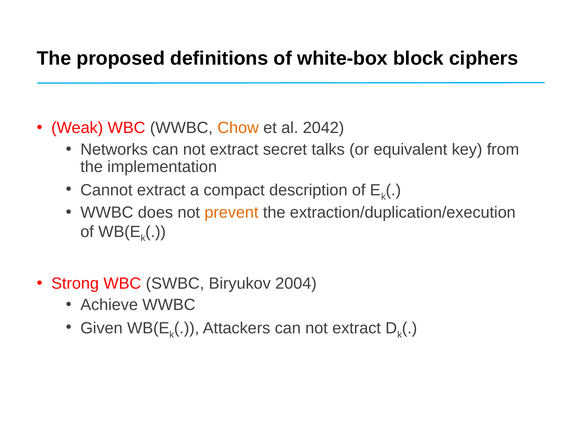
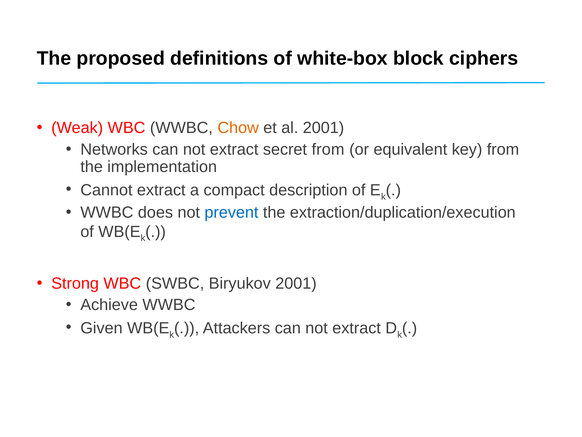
al 2042: 2042 -> 2001 (324, 128)
secret talks: talks -> from (328, 149)
prevent colour: orange -> blue (231, 212)
Biryukov 2004: 2004 -> 2001 (296, 283)
